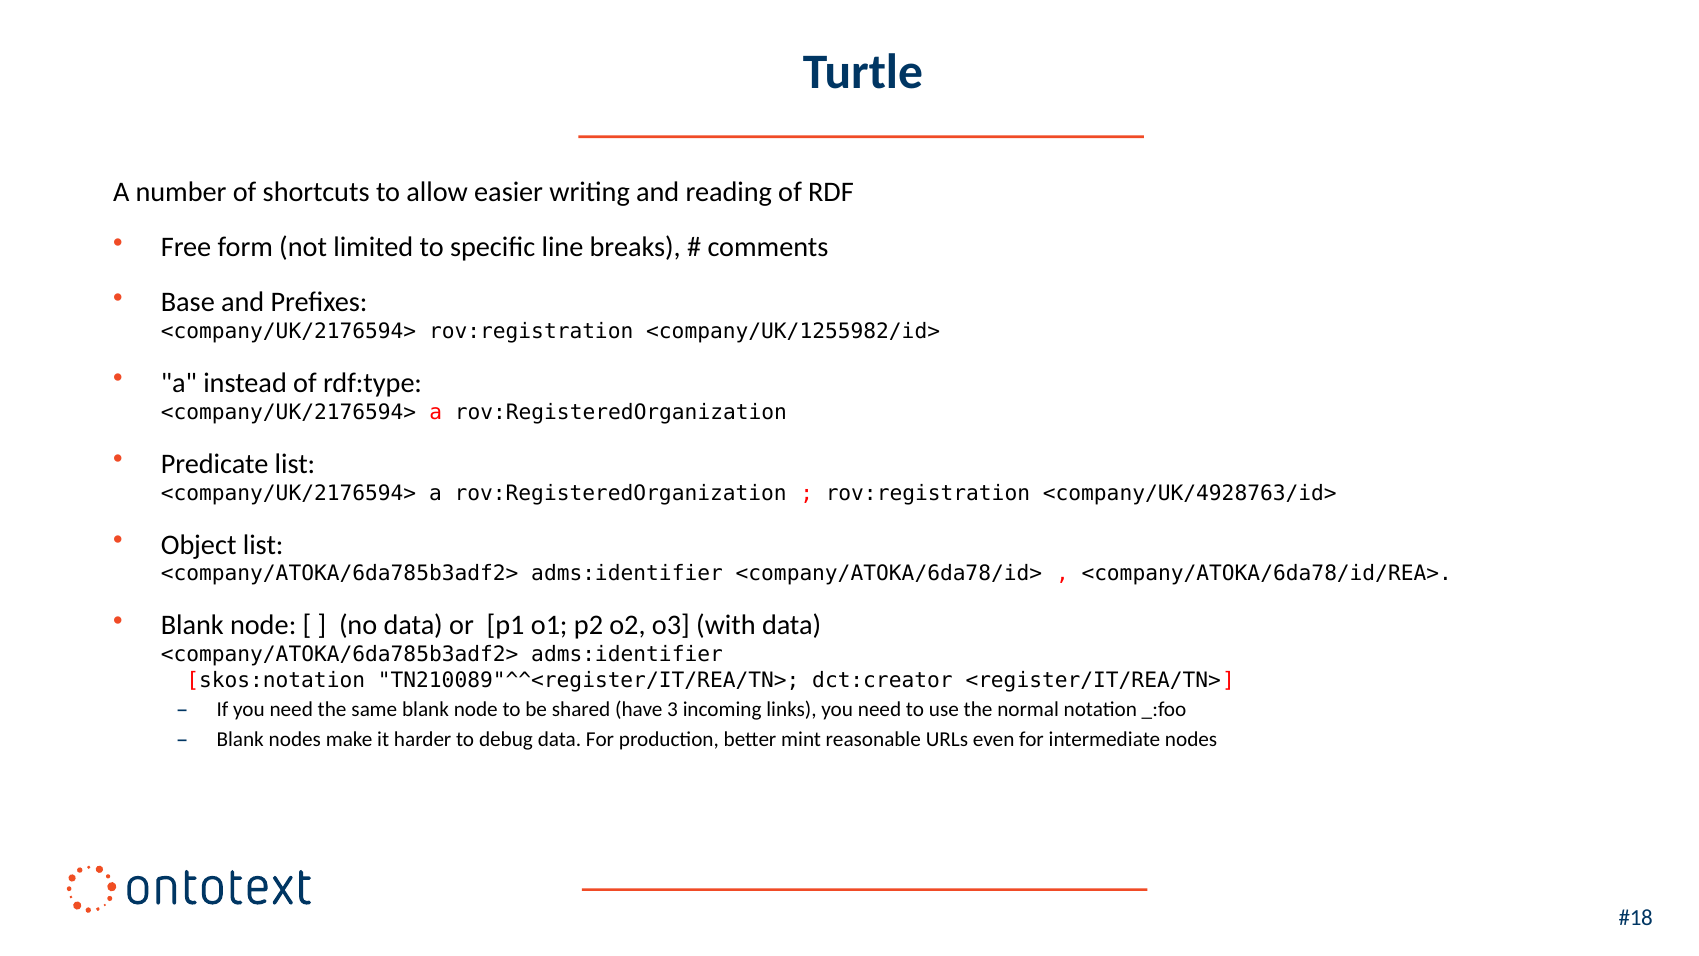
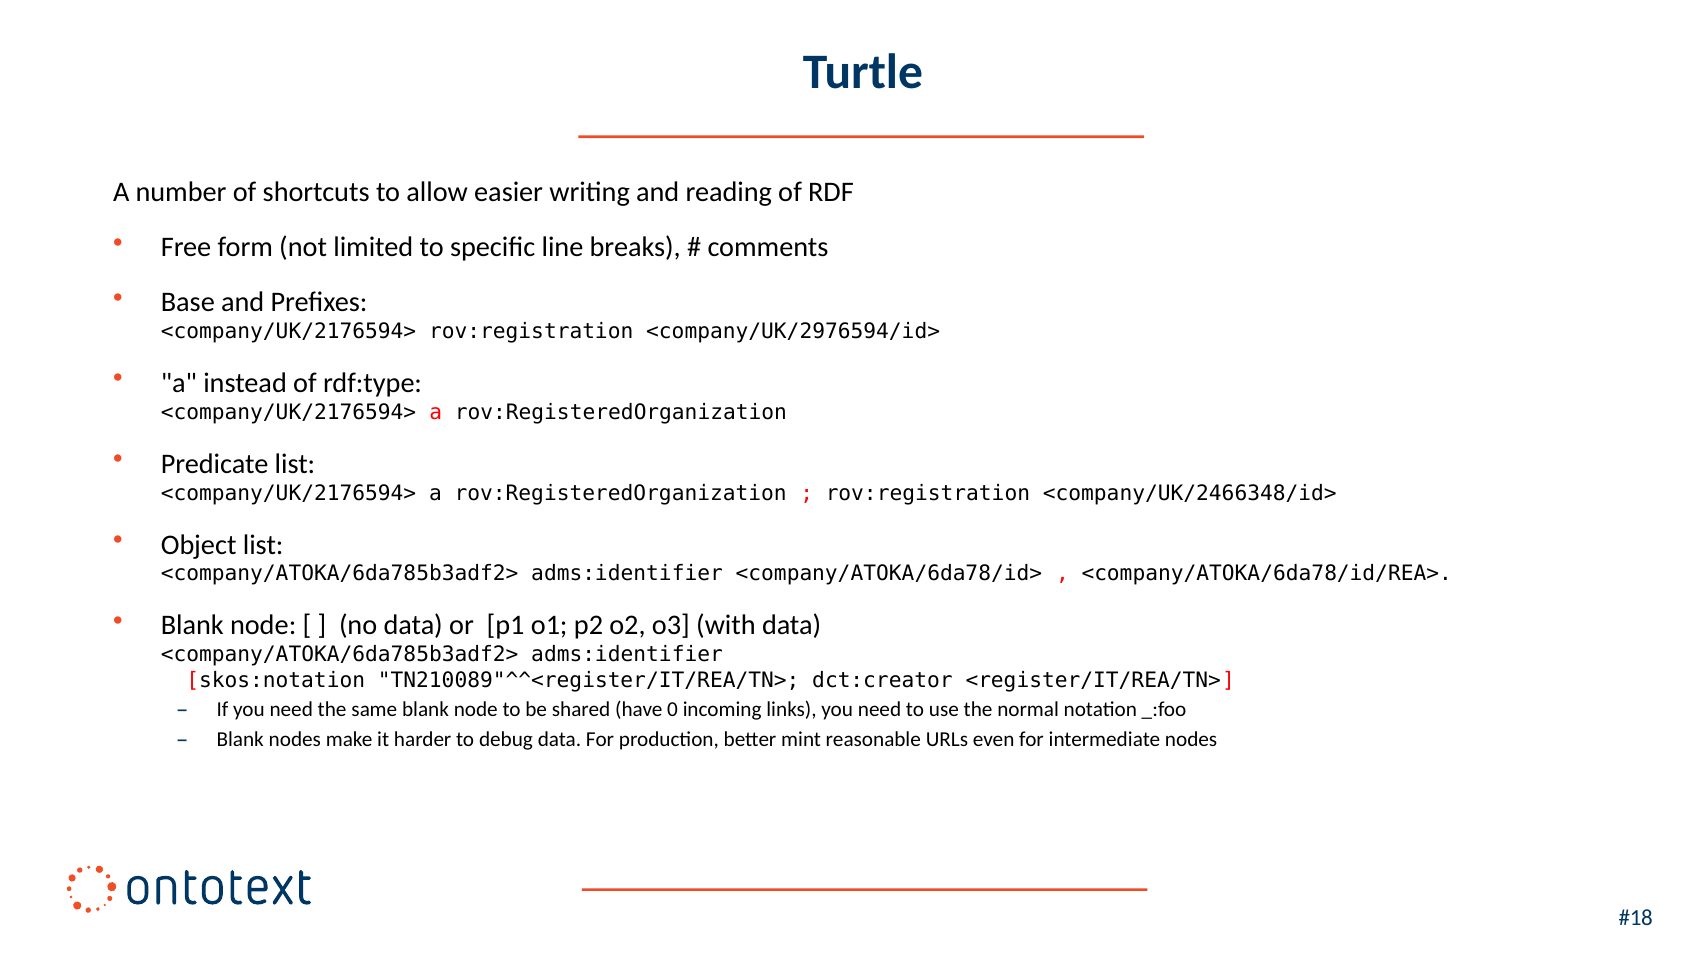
<company/UK/1255982/id>: <company/UK/1255982/id> -> <company/UK/2976594/id> (793, 332)
<company/UK/4928763/id>: <company/UK/4928763/id> -> <company/UK/2466348/id> (1190, 493)
3: 3 -> 0 (673, 710)
